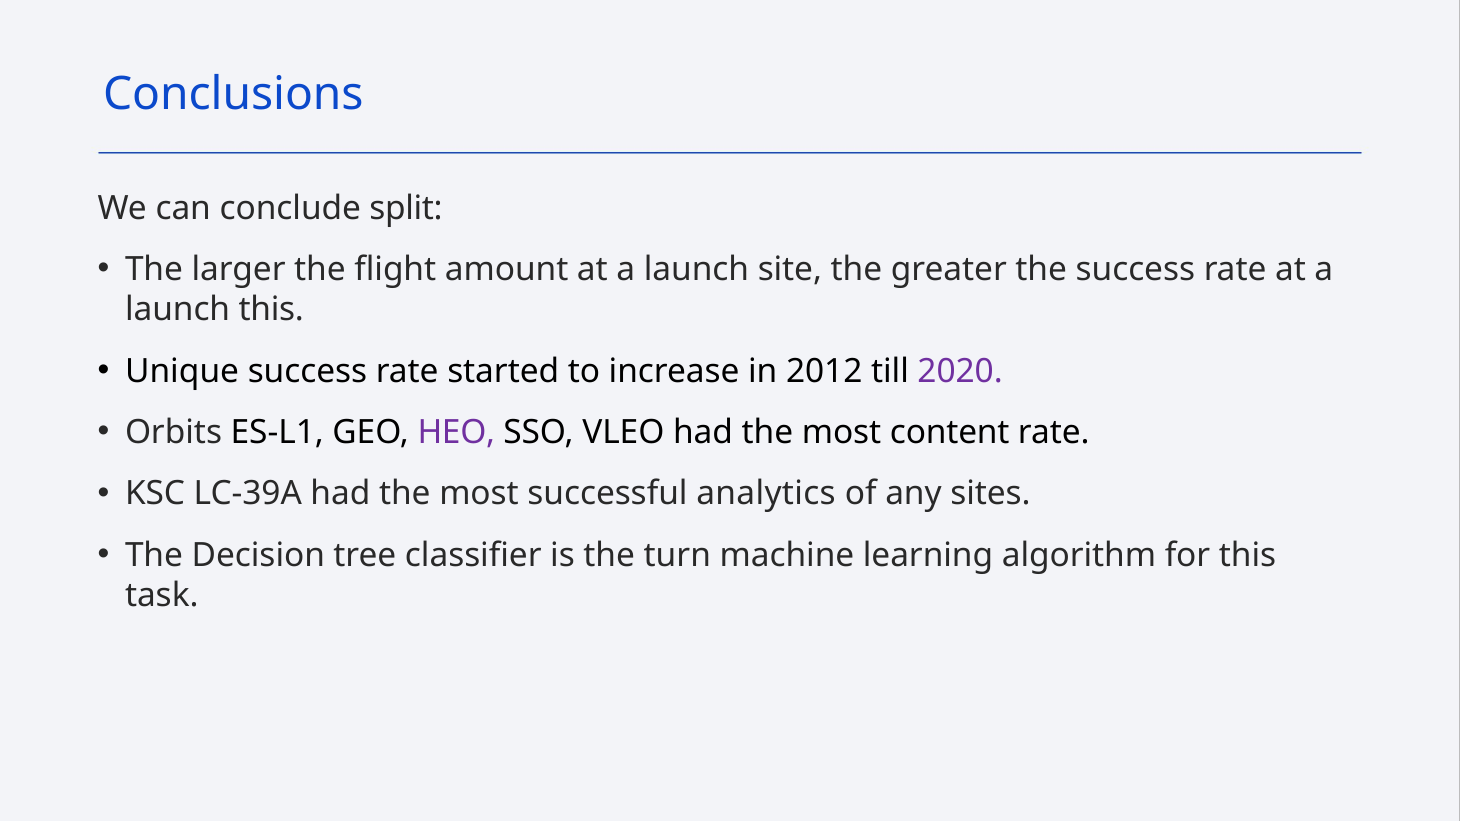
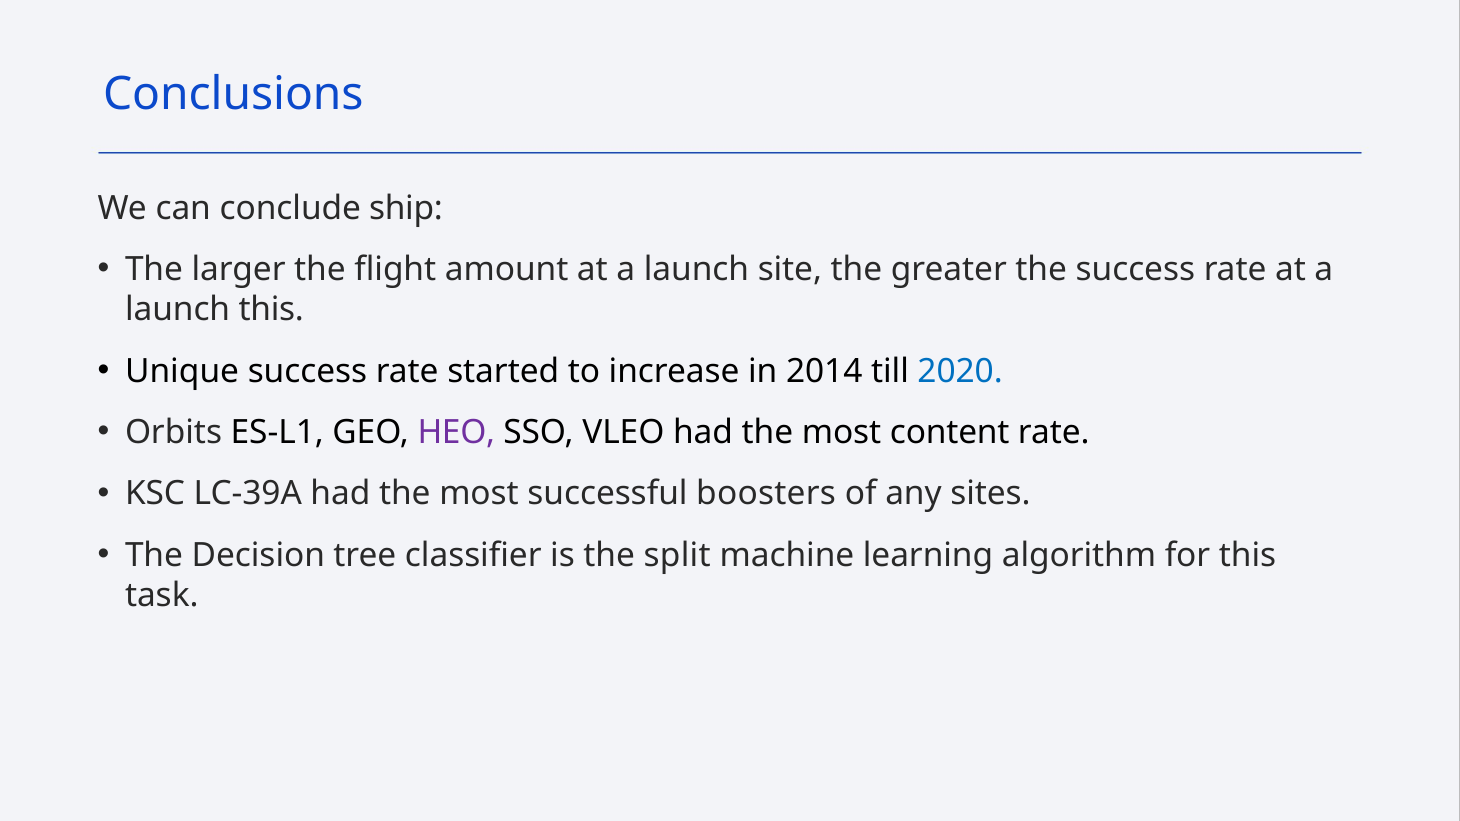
split: split -> ship (406, 208)
2012: 2012 -> 2014 (824, 371)
2020 colour: purple -> blue (960, 371)
analytics: analytics -> boosters (766, 494)
turn: turn -> split (677, 555)
